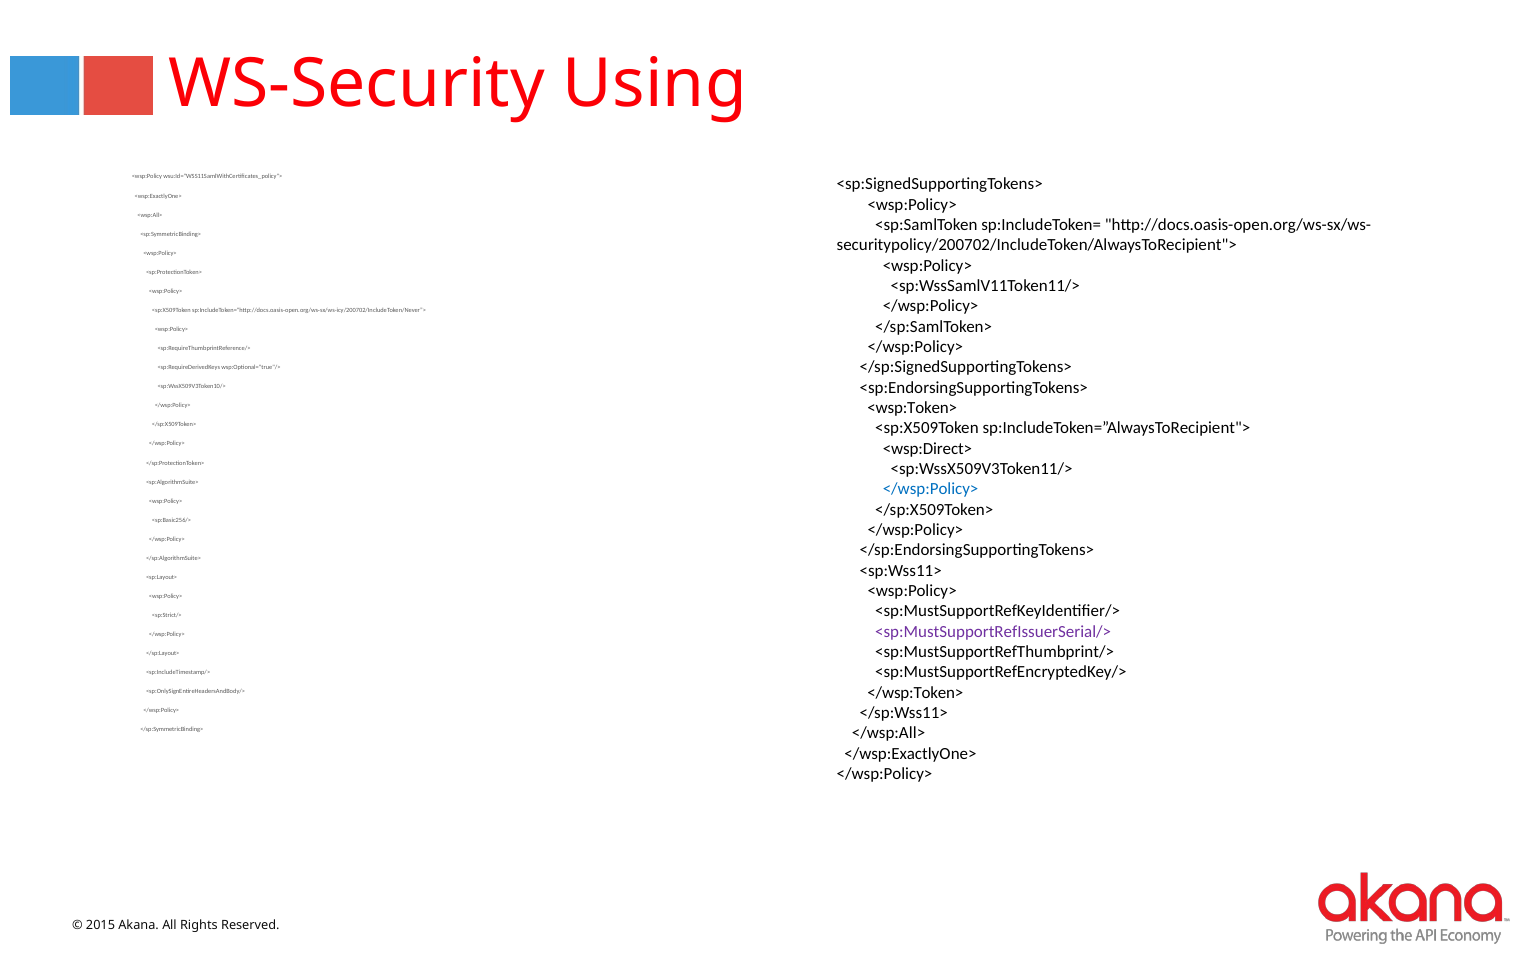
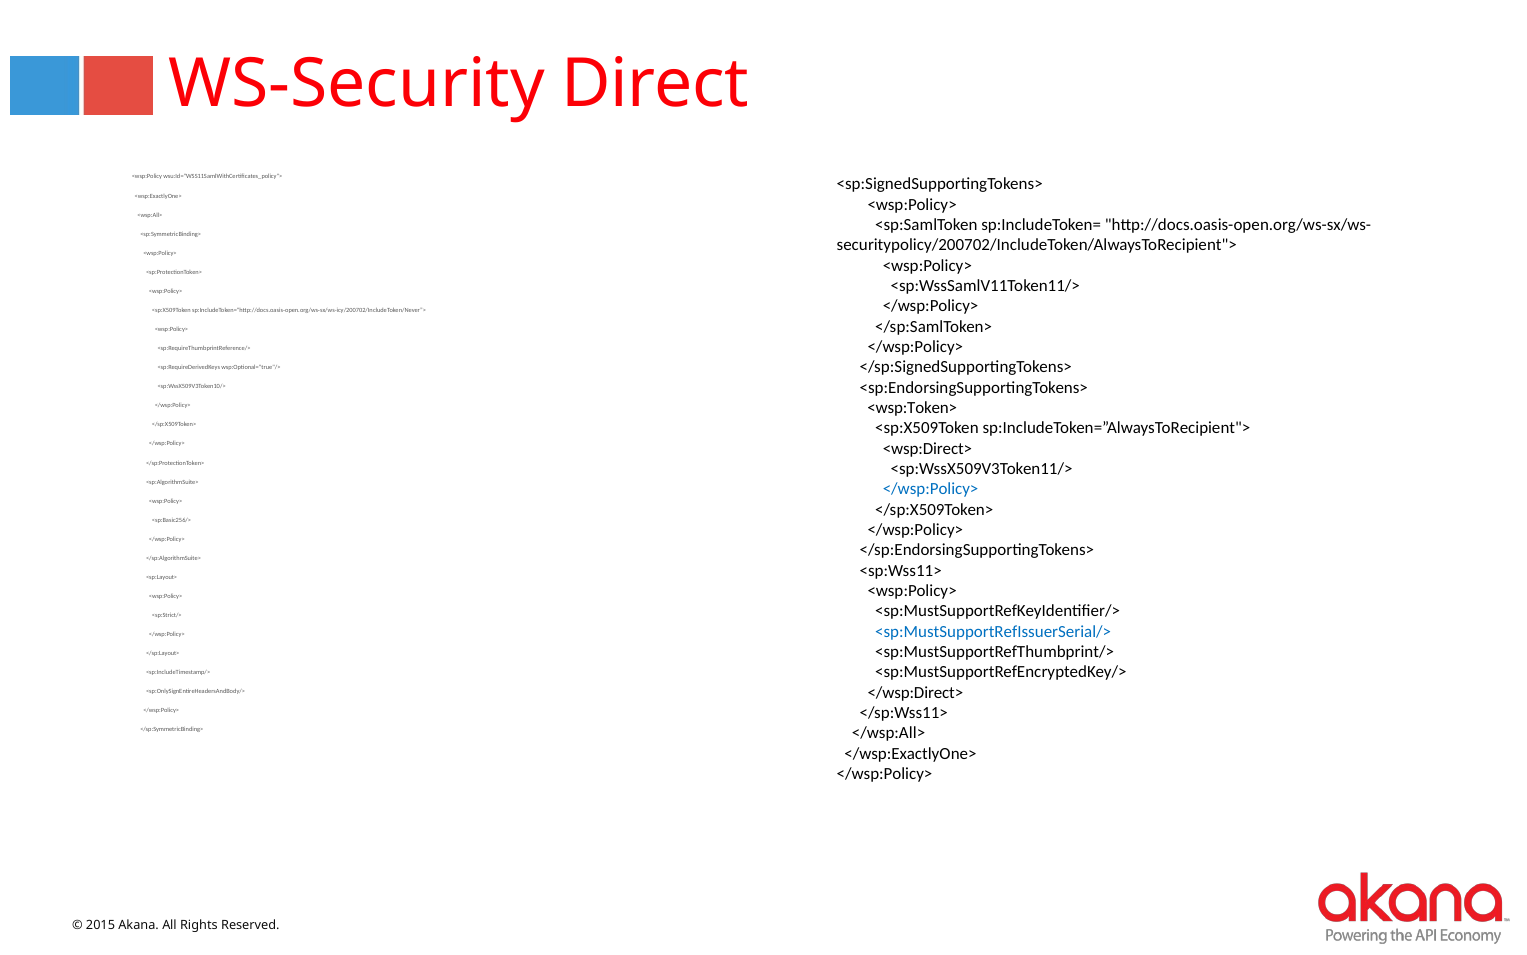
Using: Using -> Direct (655, 84)
<sp:MustSupportRefIssuerSerial/> colour: purple -> blue (993, 631)
</wsp:Token>: </wsp:Token> -> </wsp:Direct> (915, 692)
